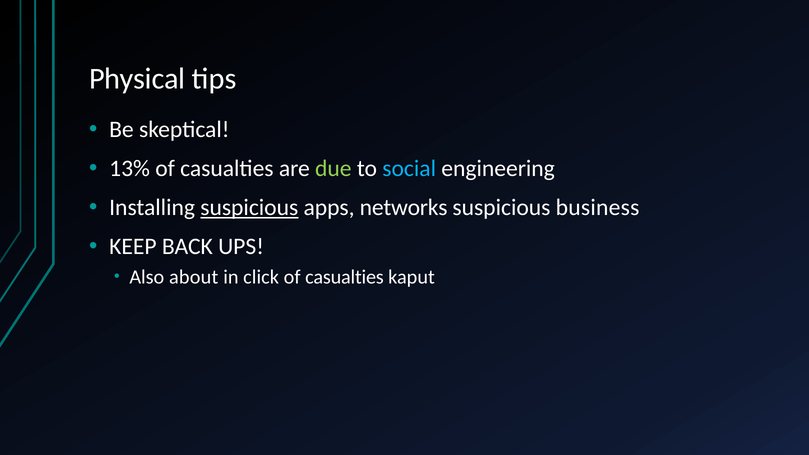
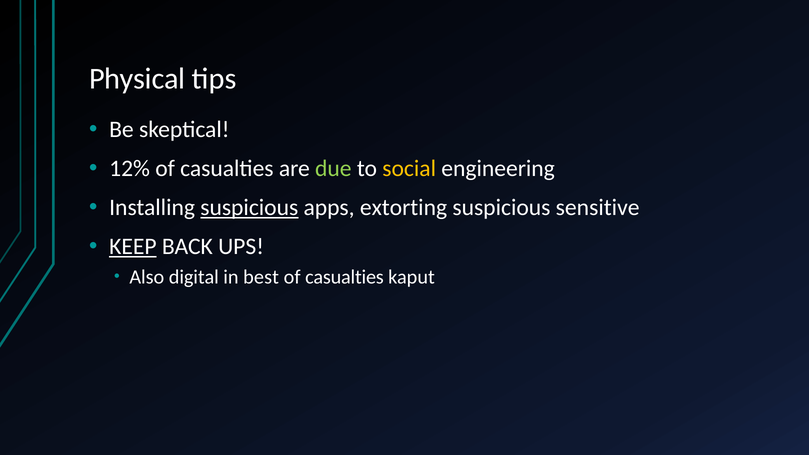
13%: 13% -> 12% (130, 169)
social colour: light blue -> yellow (409, 169)
networks: networks -> extorting (404, 208)
business: business -> sensitive (598, 208)
KEEP underline: none -> present (133, 247)
about: about -> digital (194, 277)
click: click -> best (261, 277)
